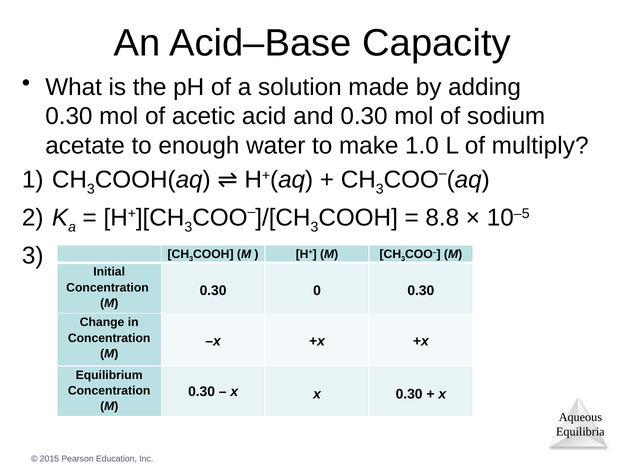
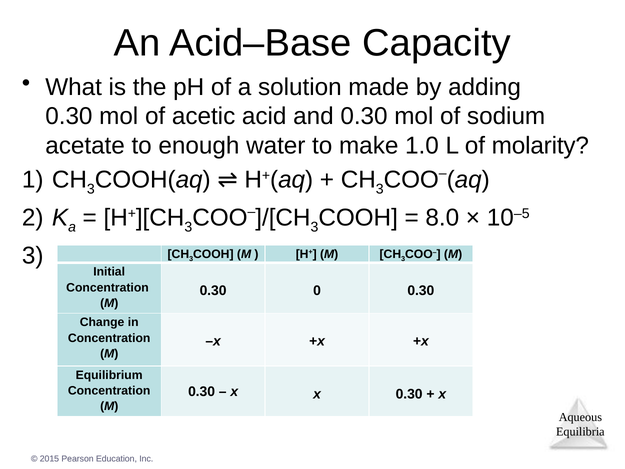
multiply: multiply -> molarity (540, 145)
8.8: 8.8 -> 8.0 (442, 218)
